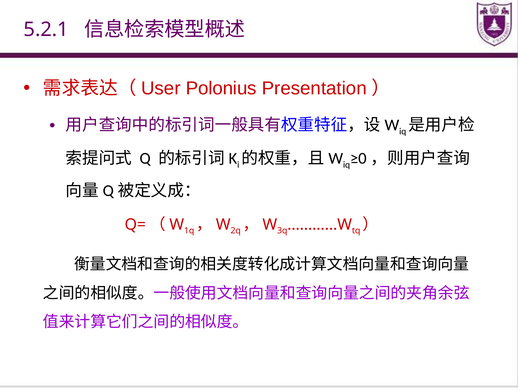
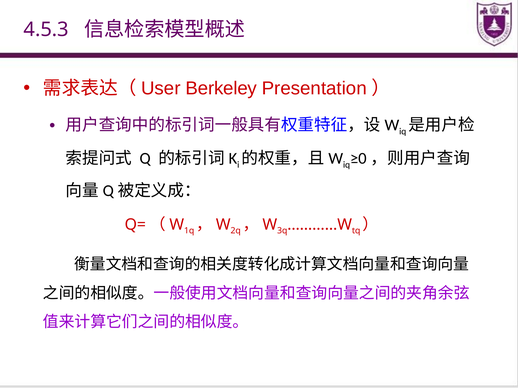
5.2.1: 5.2.1 -> 4.5.3 (46, 30)
Polonius: Polonius -> Berkeley (221, 89)
